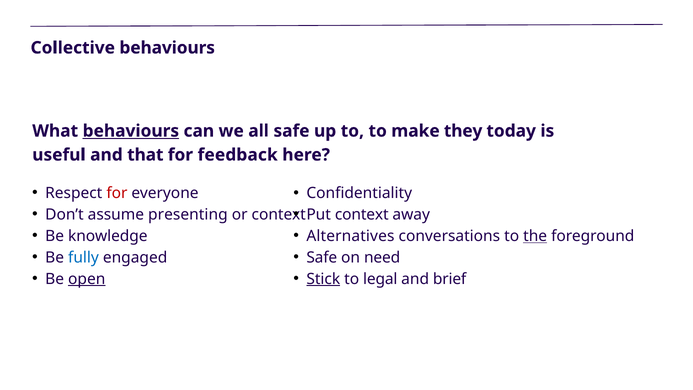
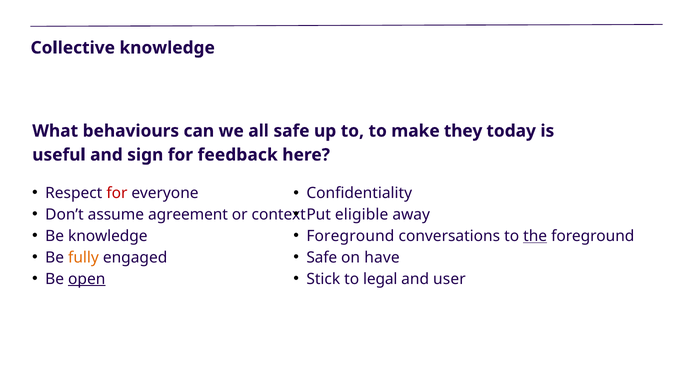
Collective behaviours: behaviours -> knowledge (167, 48)
behaviours underline: present -> none (131, 131)
that: that -> sign (145, 155)
presenting: presenting -> agreement (188, 215)
Put context: context -> eligible (362, 215)
Alternatives: Alternatives -> Foreground (350, 236)
fully colour: blue -> orange (83, 257)
need: need -> have (382, 257)
Stick underline: present -> none (323, 279)
brief: brief -> user (449, 279)
